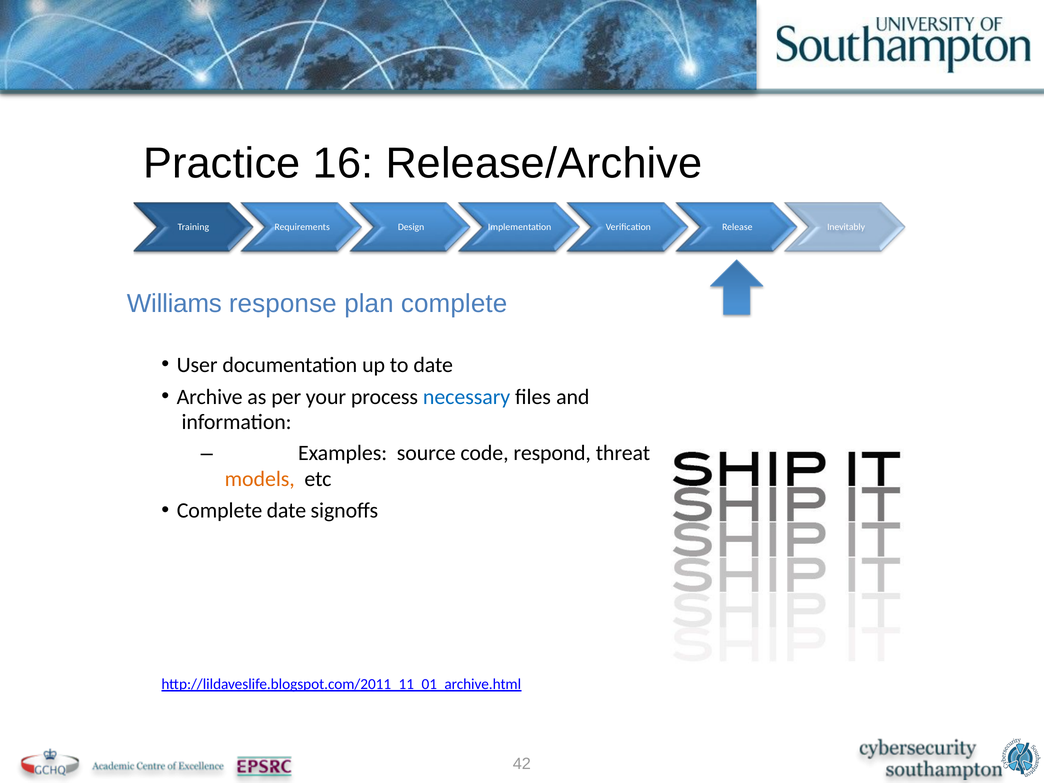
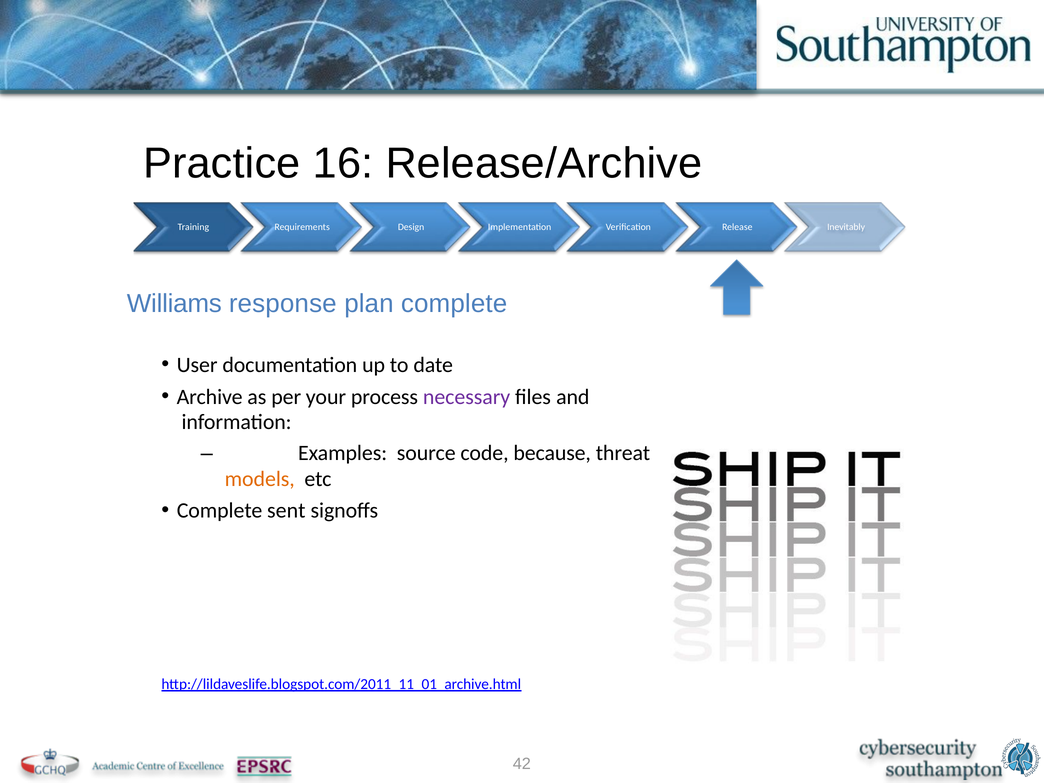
necessary colour: blue -> purple (467, 397)
respond: respond -> because (552, 453)
Complete date: date -> sent (286, 511)
